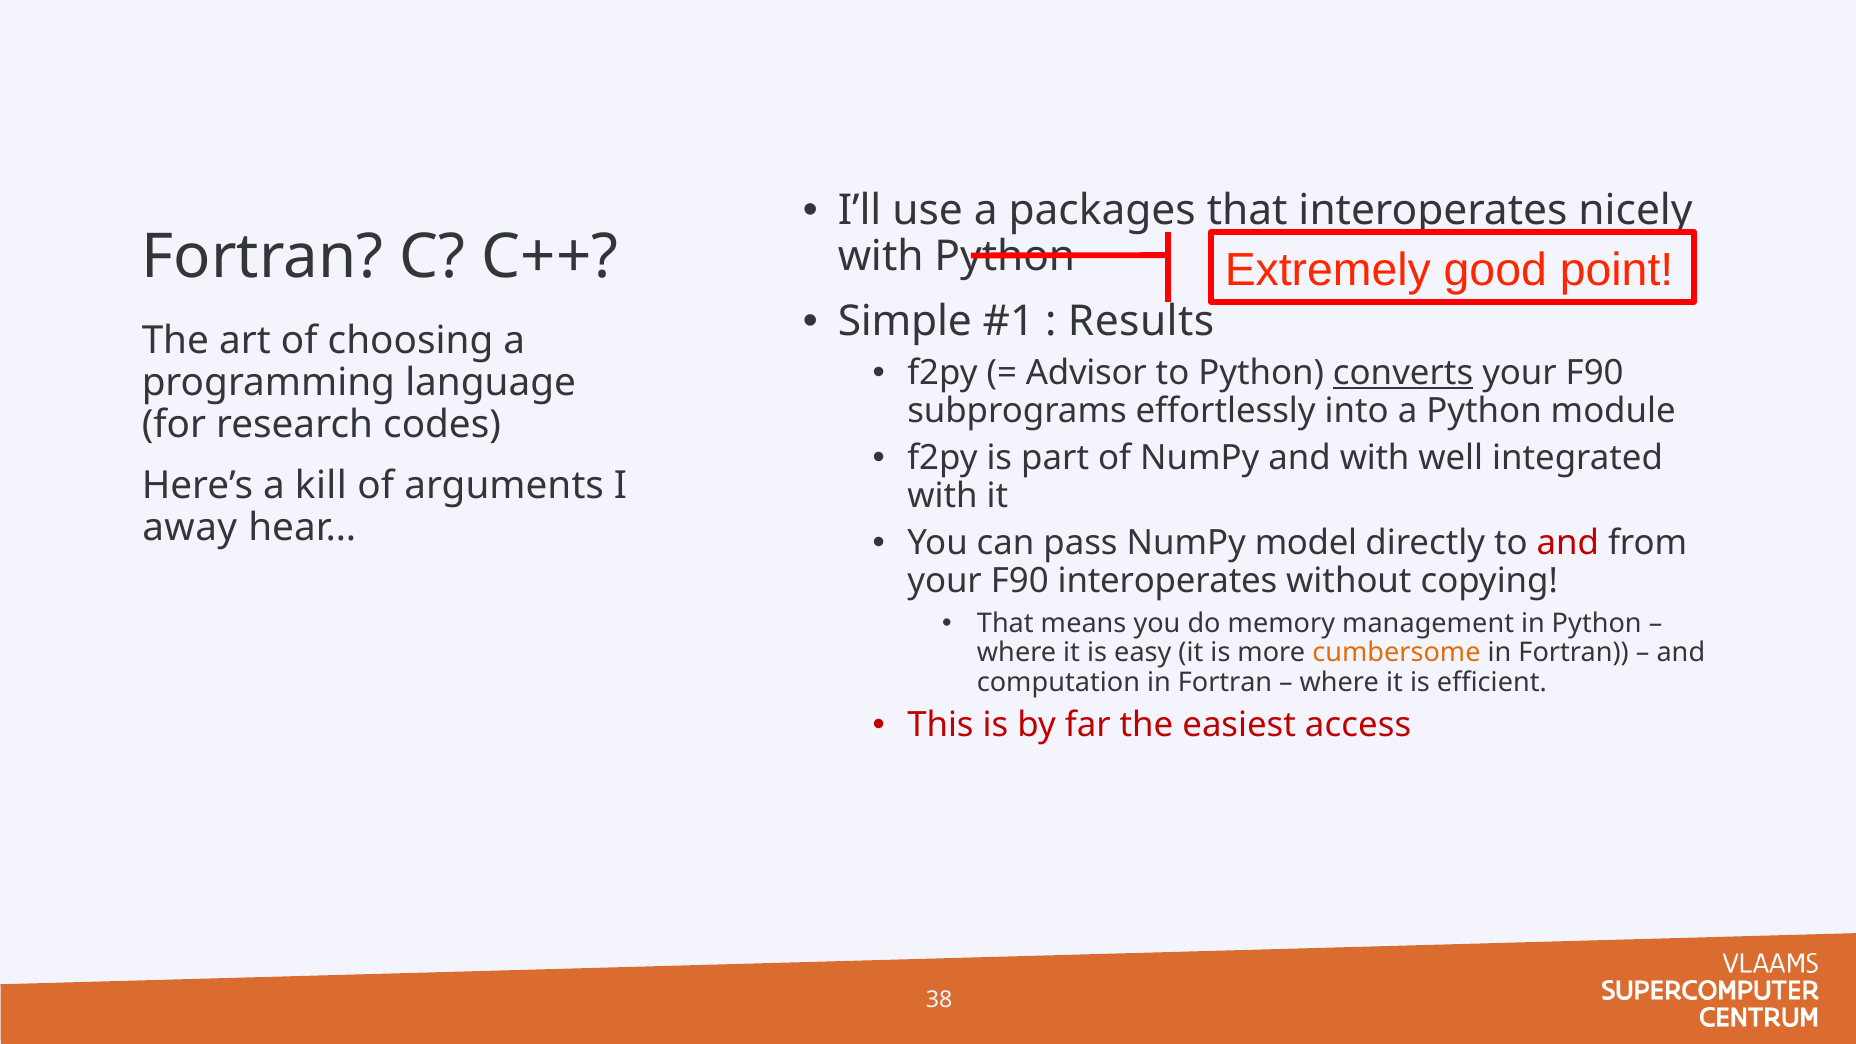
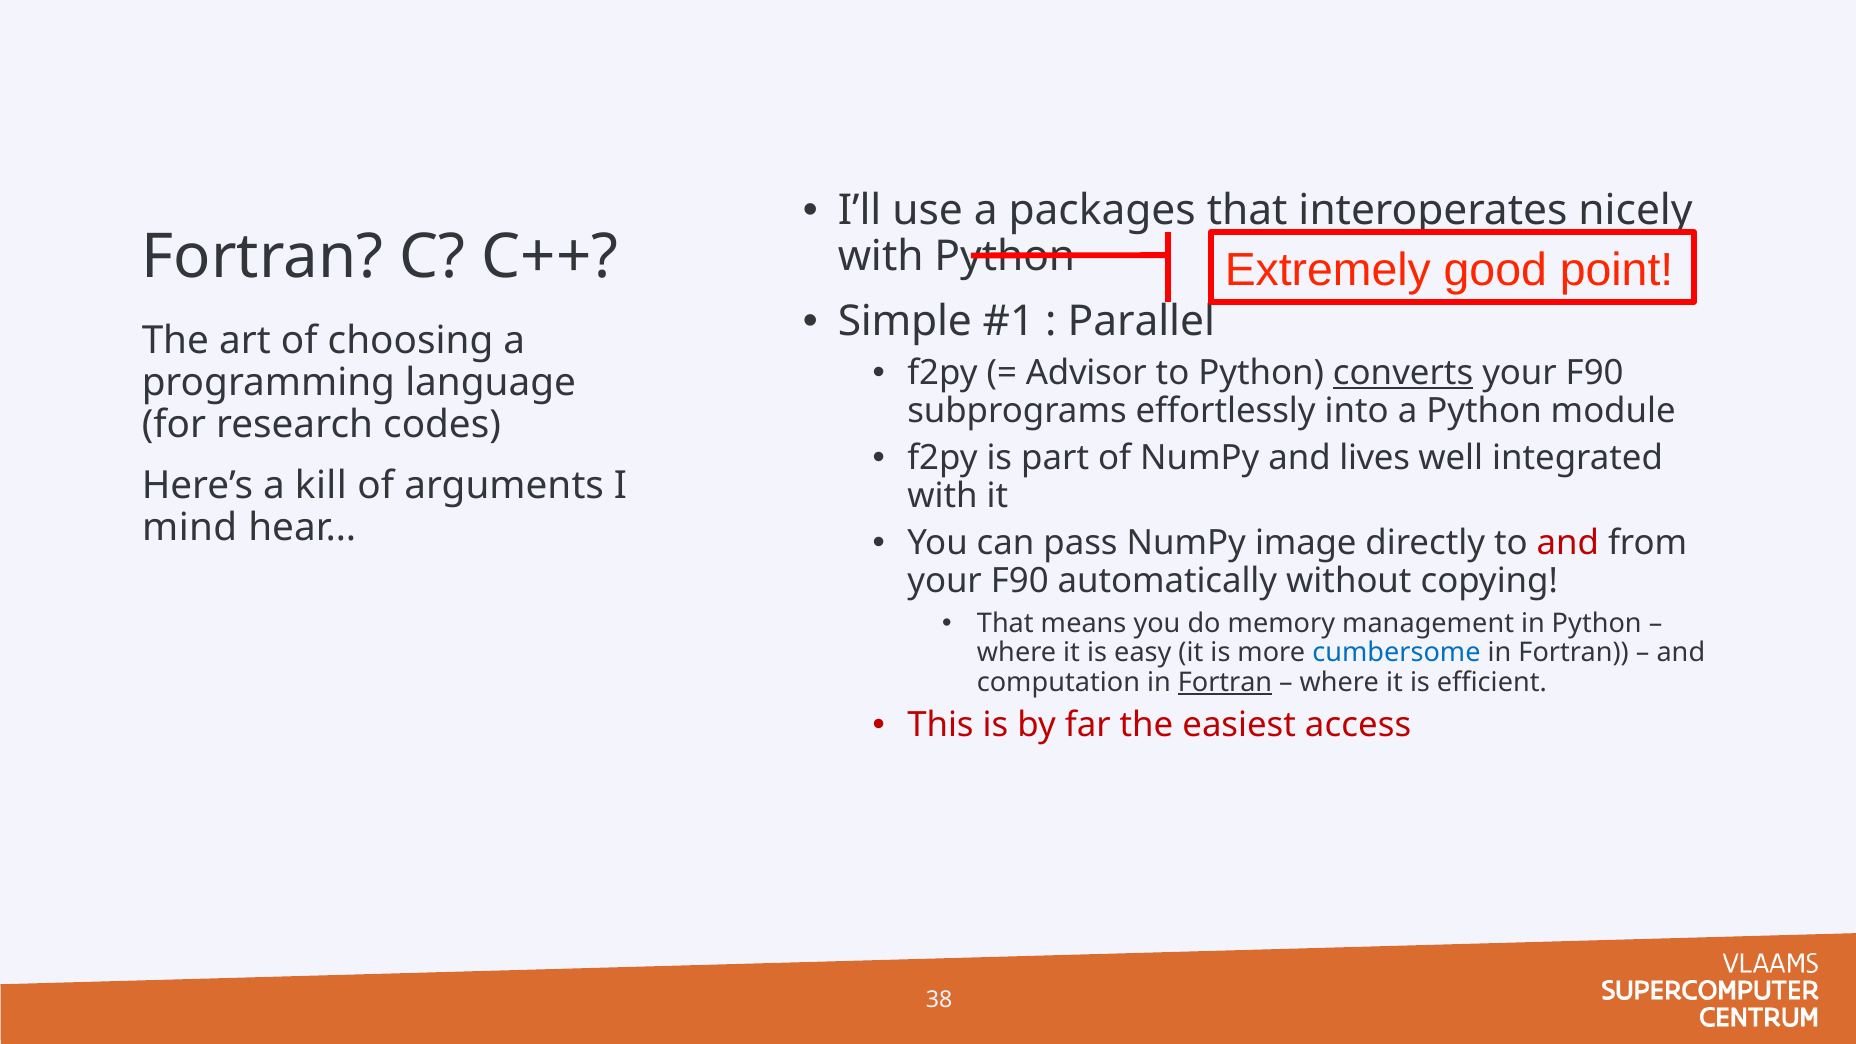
Results: Results -> Parallel (1141, 322)
and with: with -> lives (1375, 458)
away: away -> mind (190, 527)
model: model -> image (1306, 543)
F90 interoperates: interoperates -> automatically (1167, 581)
cumbersome colour: orange -> blue (1396, 653)
Fortran underline: none -> present (1225, 682)
